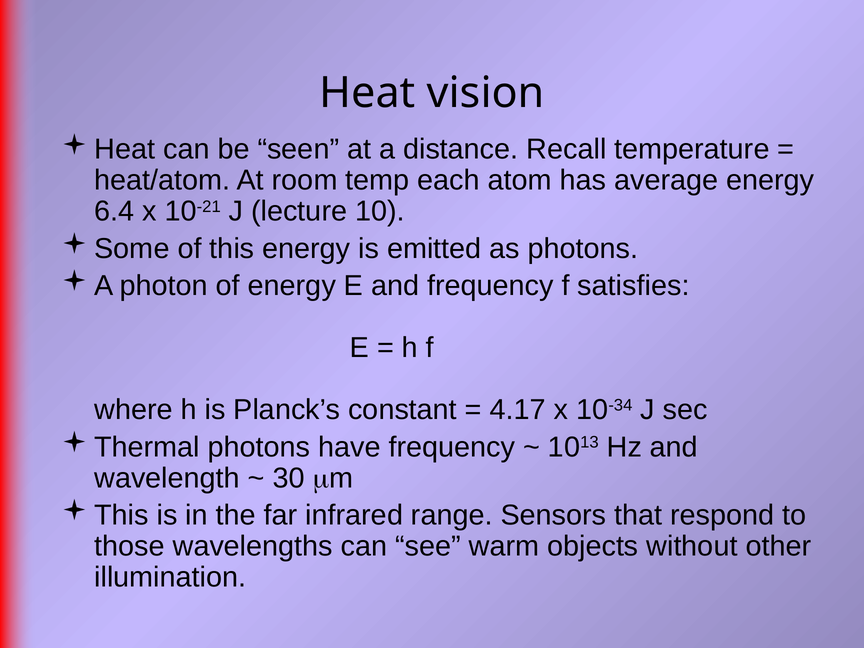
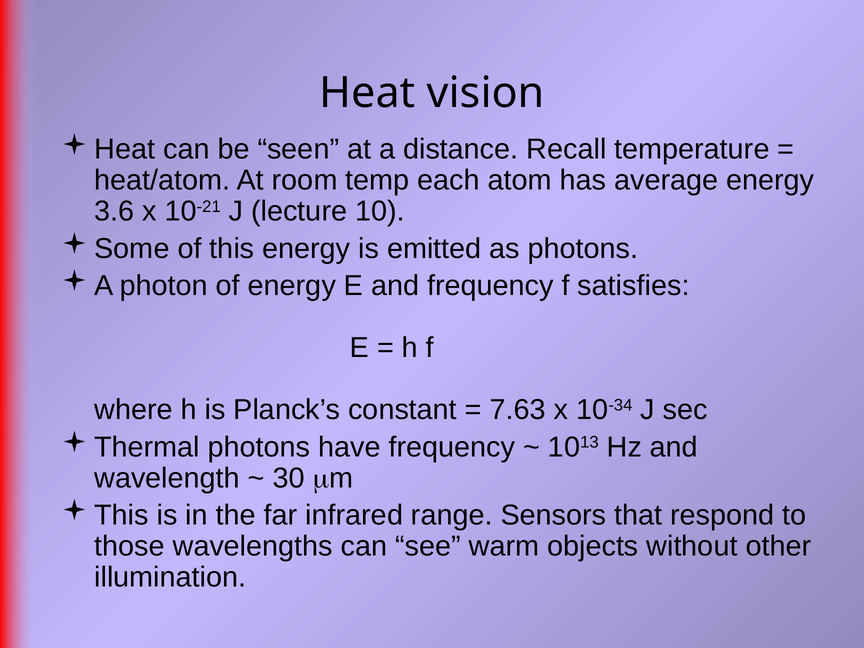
6.4: 6.4 -> 3.6 (114, 211)
4.17: 4.17 -> 7.63 (518, 410)
